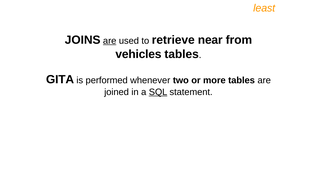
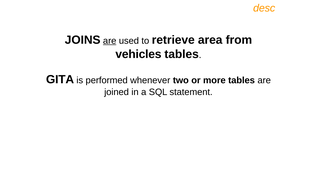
least: least -> desc (264, 8)
near: near -> area (210, 40)
SQL underline: present -> none (158, 92)
